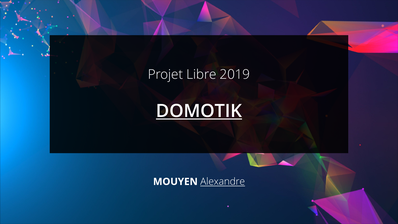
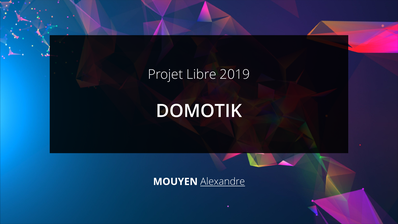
DOMOTIK underline: present -> none (199, 111)
